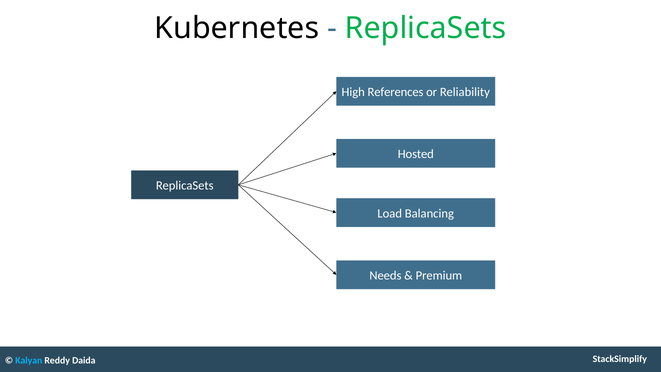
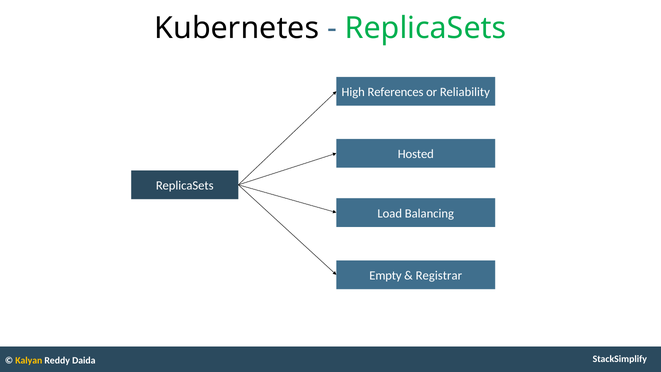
Needs: Needs -> Empty (385, 276)
Premium: Premium -> Registrar (439, 276)
Kalyan colour: light blue -> yellow (29, 360)
